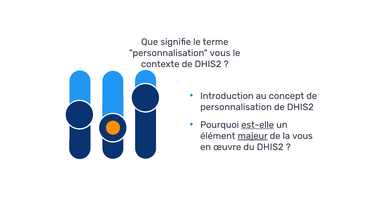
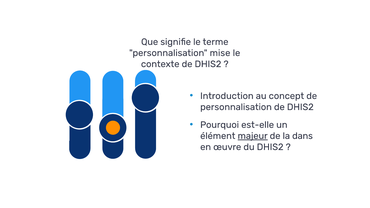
personnalisation vous: vous -> mise (220, 53)
est-elle underline: present -> none (258, 125)
la vous: vous -> dans (302, 136)
